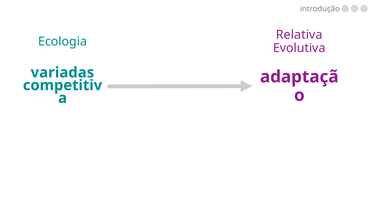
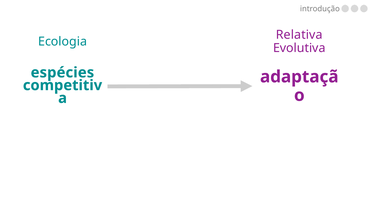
variadas: variadas -> espécies (62, 72)
